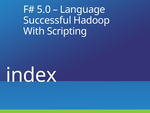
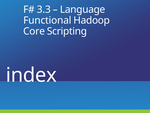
5.0: 5.0 -> 3.3 (44, 9)
Successful: Successful -> Functional (47, 20)
With: With -> Core (34, 31)
